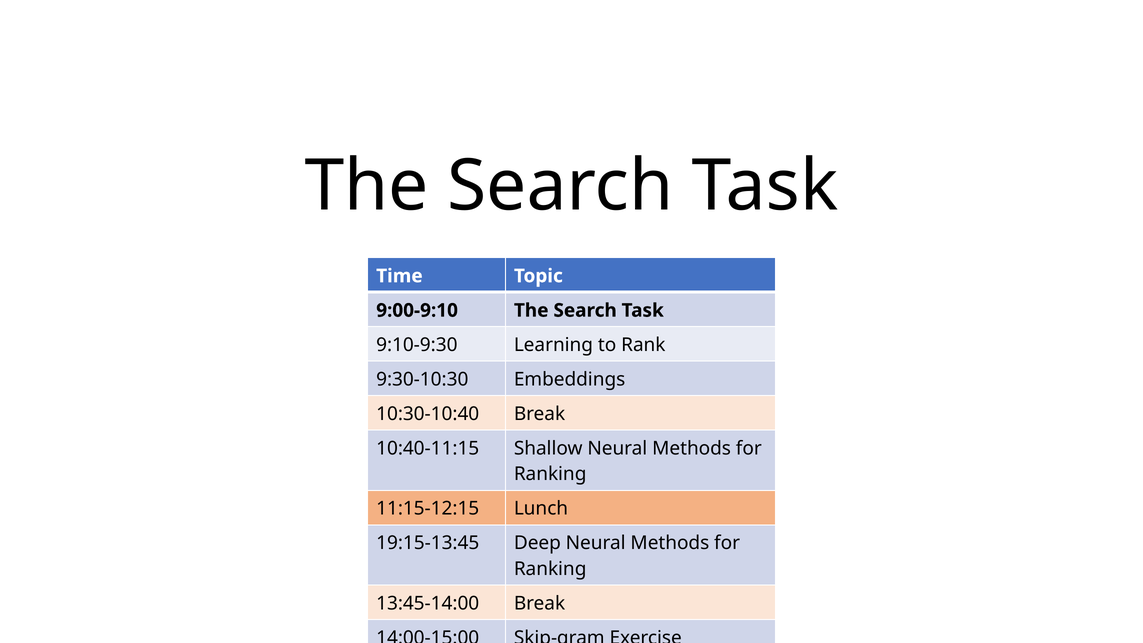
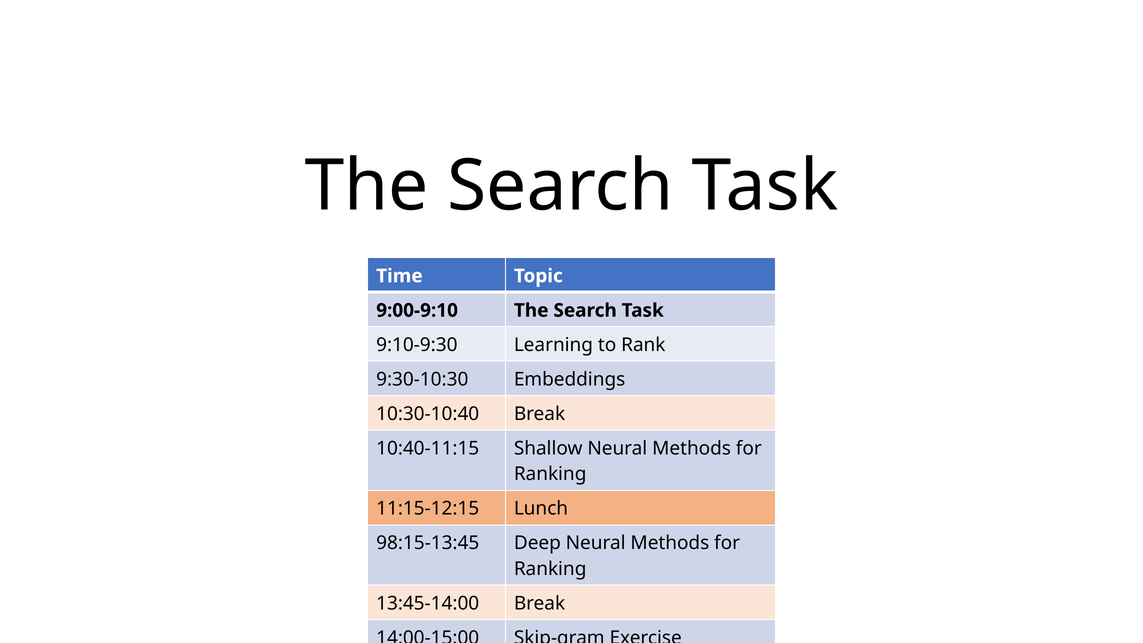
19:15-13:45: 19:15-13:45 -> 98:15-13:45 (428, 543)
